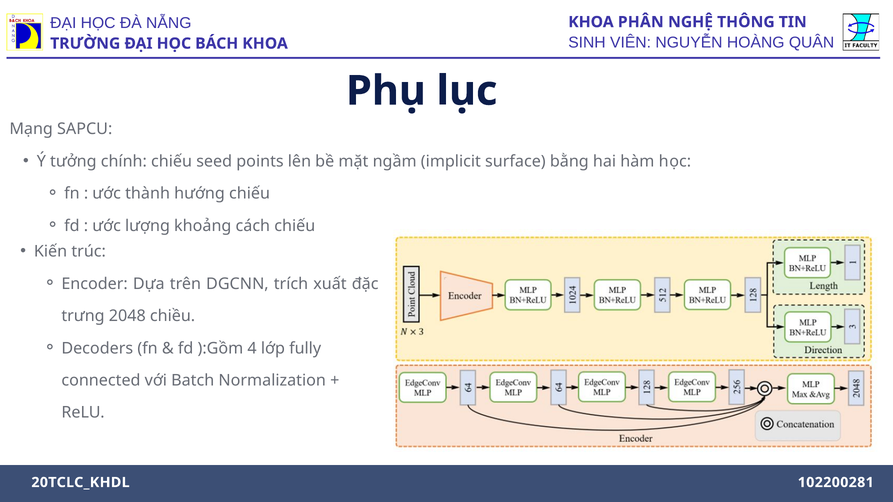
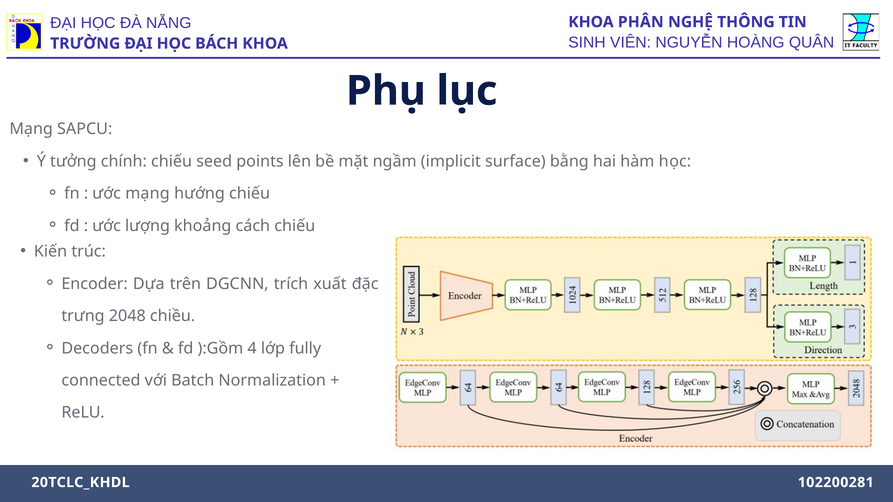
ước thành: thành -> mạng (147, 194)
